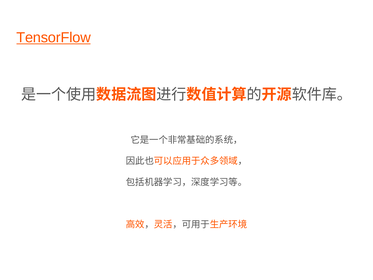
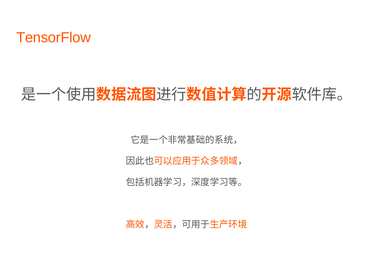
TensorFlow underline: present -> none (54, 38)
